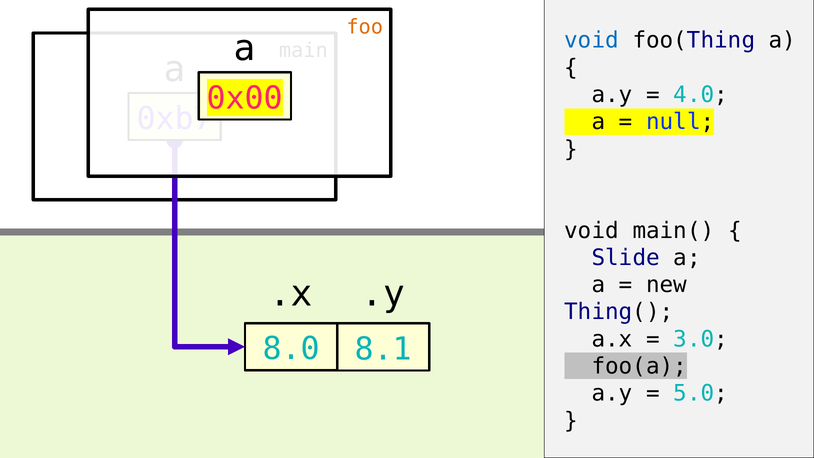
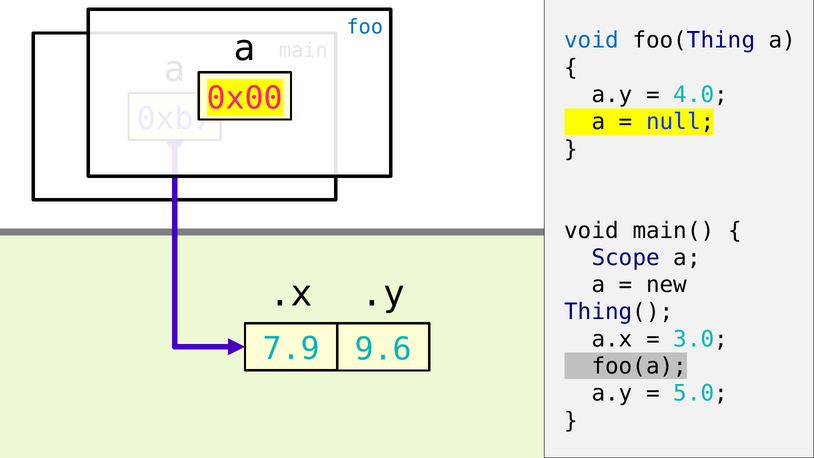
foo colour: orange -> blue (365, 27)
Slide: Slide -> Scope (626, 258)
8.0: 8.0 -> 7.9 (291, 349)
8.1: 8.1 -> 9.6 (383, 349)
